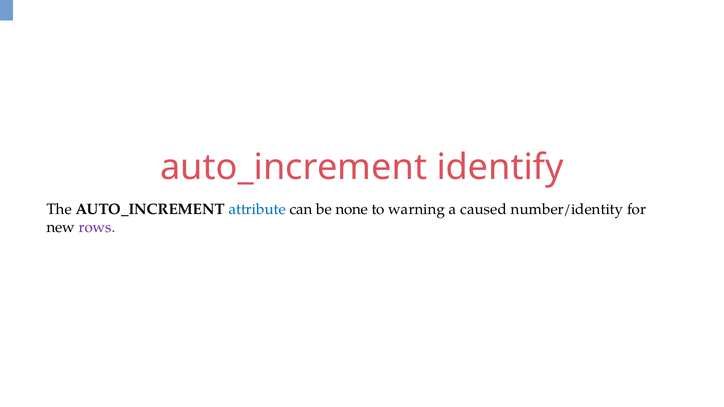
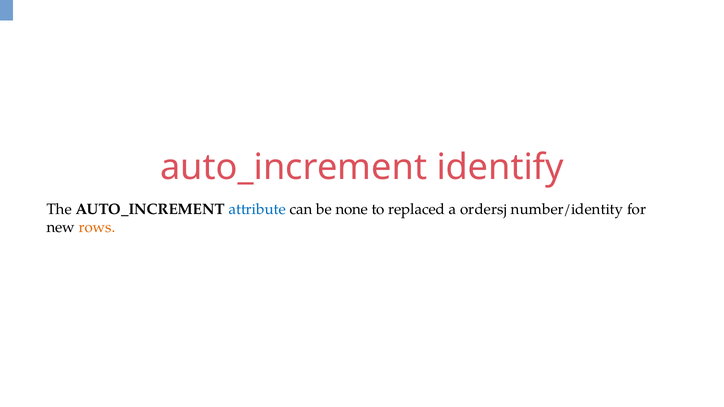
warning: warning -> replaced (417, 209)
caused: caused -> ordersj (484, 209)
rows colour: purple -> orange (97, 227)
